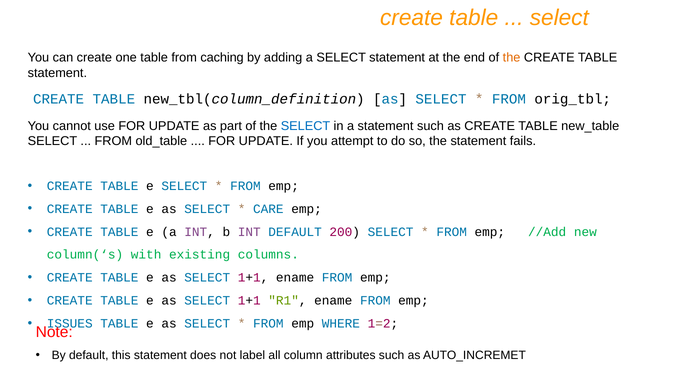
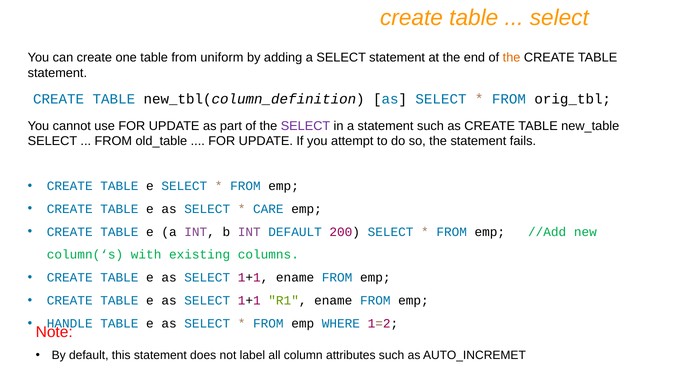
caching: caching -> uniform (222, 58)
SELECT colour: blue -> purple (306, 126)
ISSUES: ISSUES -> HANDLE (70, 323)
